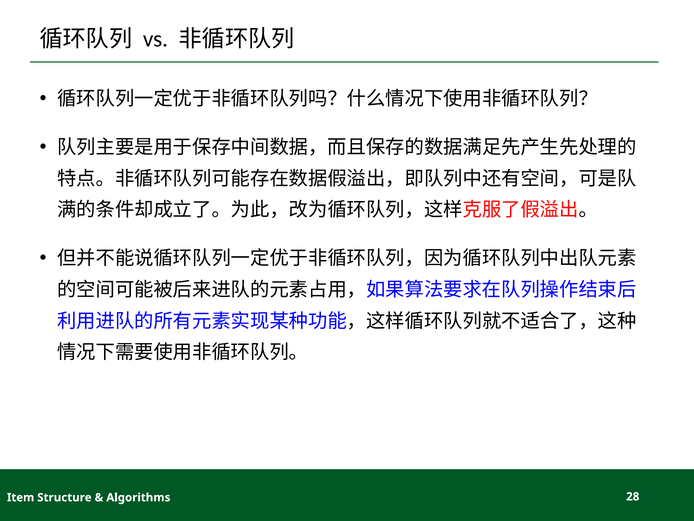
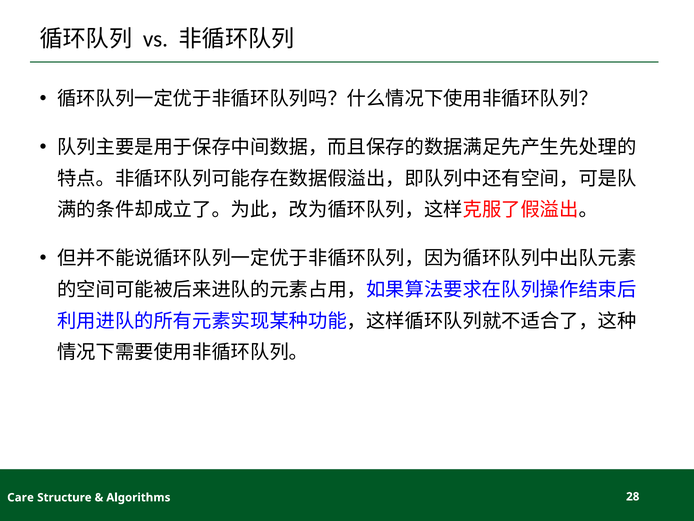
Item: Item -> Care (21, 497)
